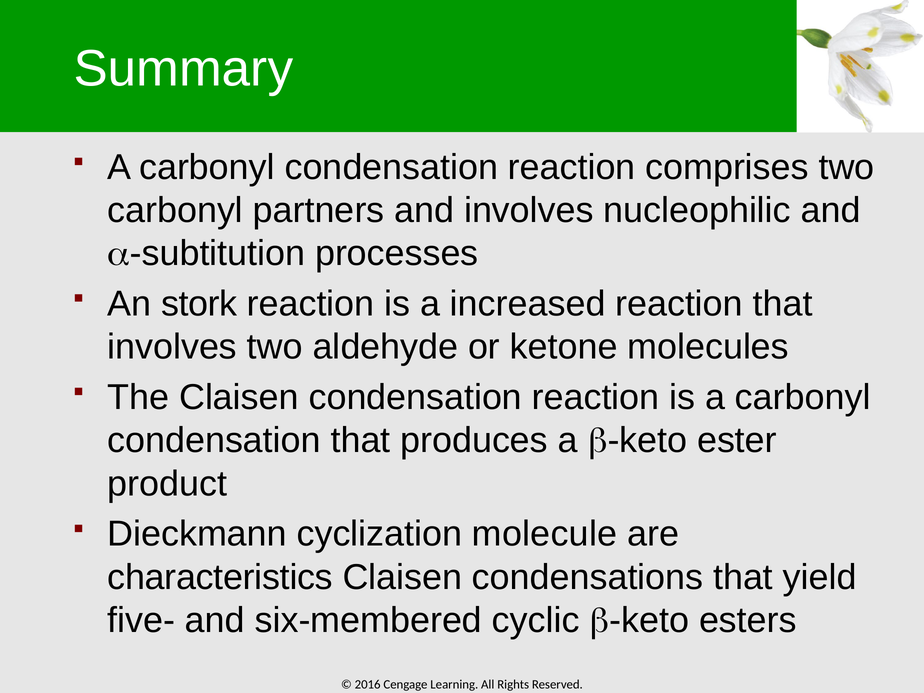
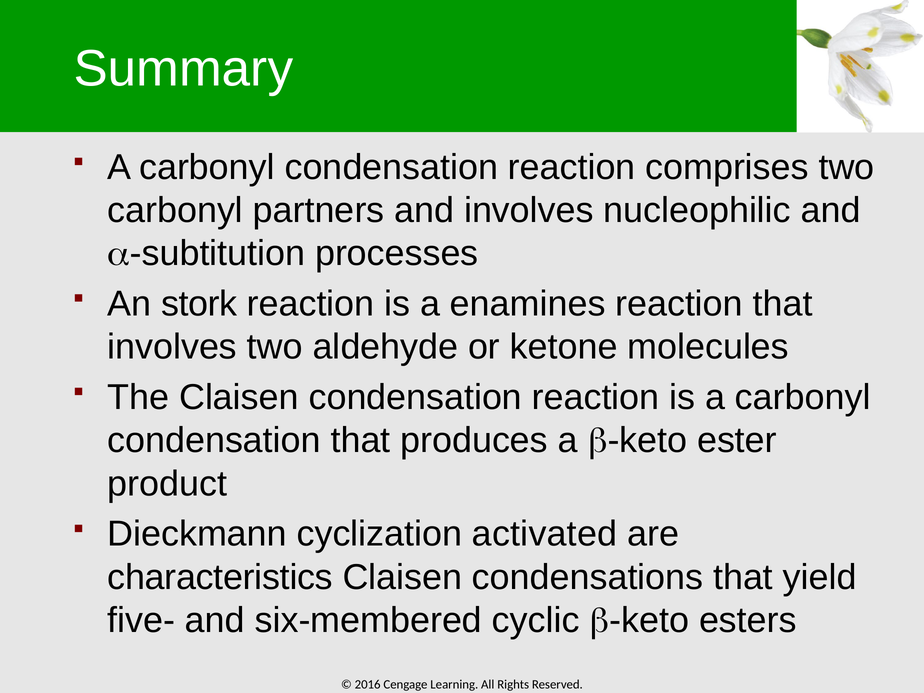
increased: increased -> enamines (528, 304)
molecule: molecule -> activated (545, 534)
